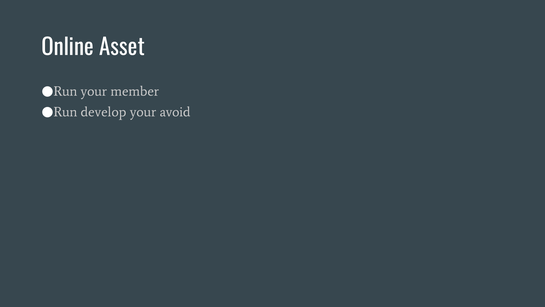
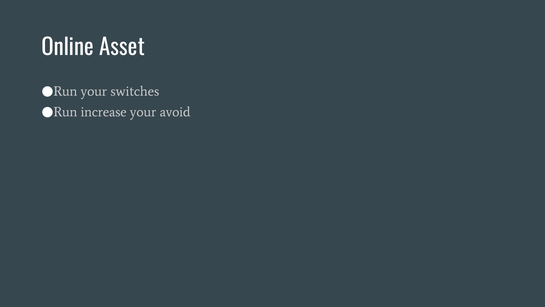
member: member -> switches (135, 91)
develop: develop -> increase (104, 112)
